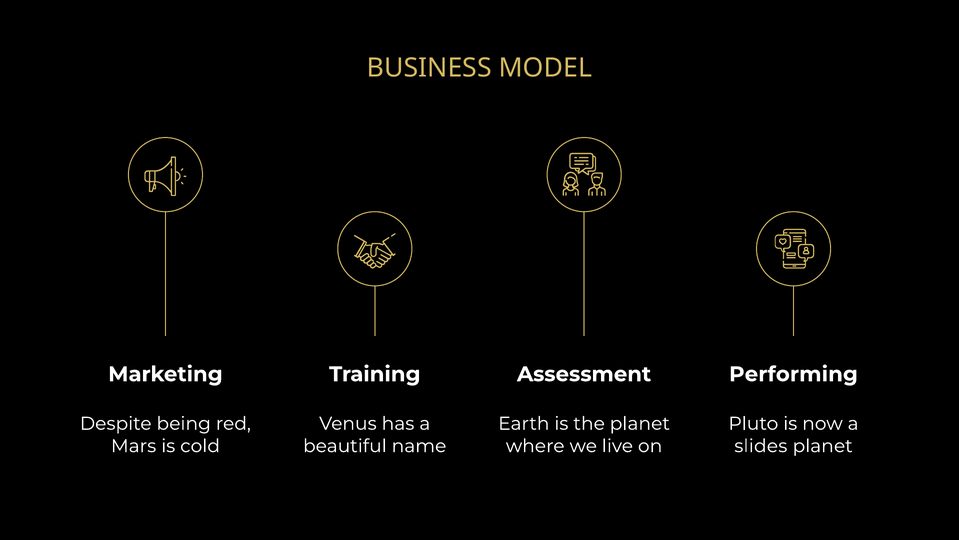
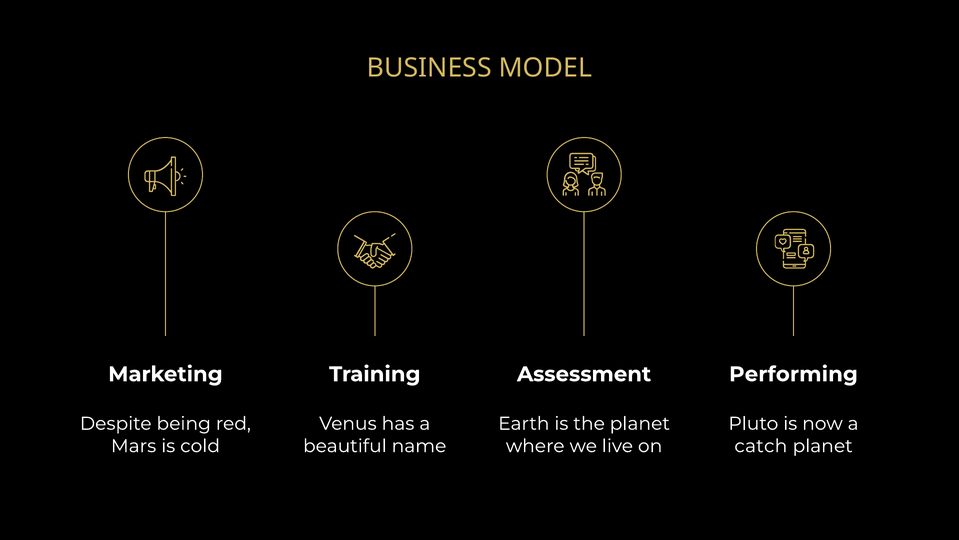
slides: slides -> catch (761, 446)
